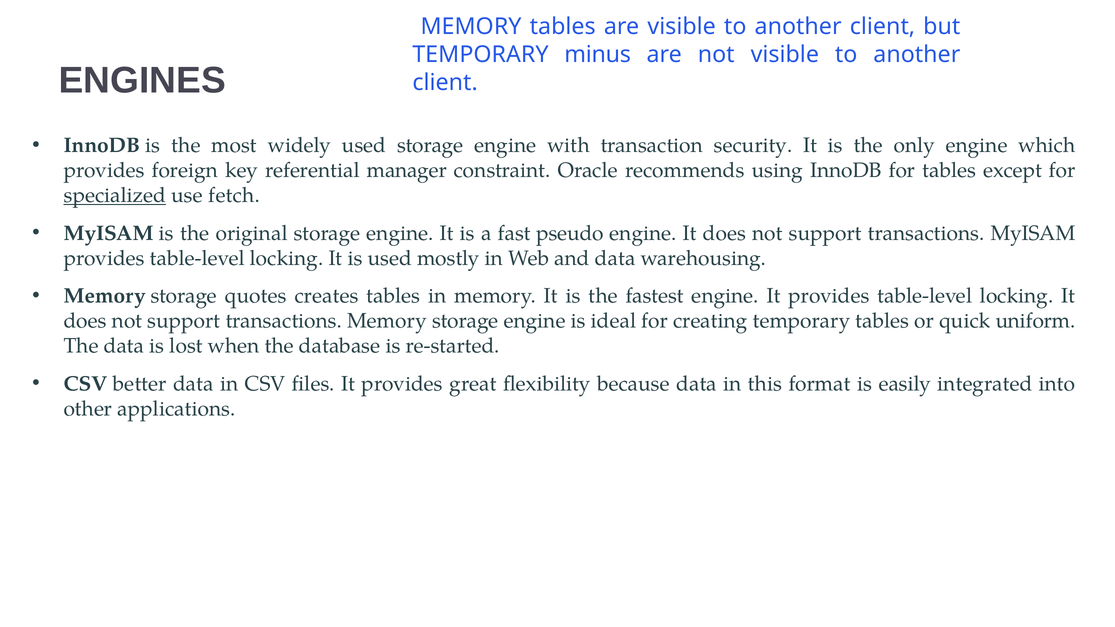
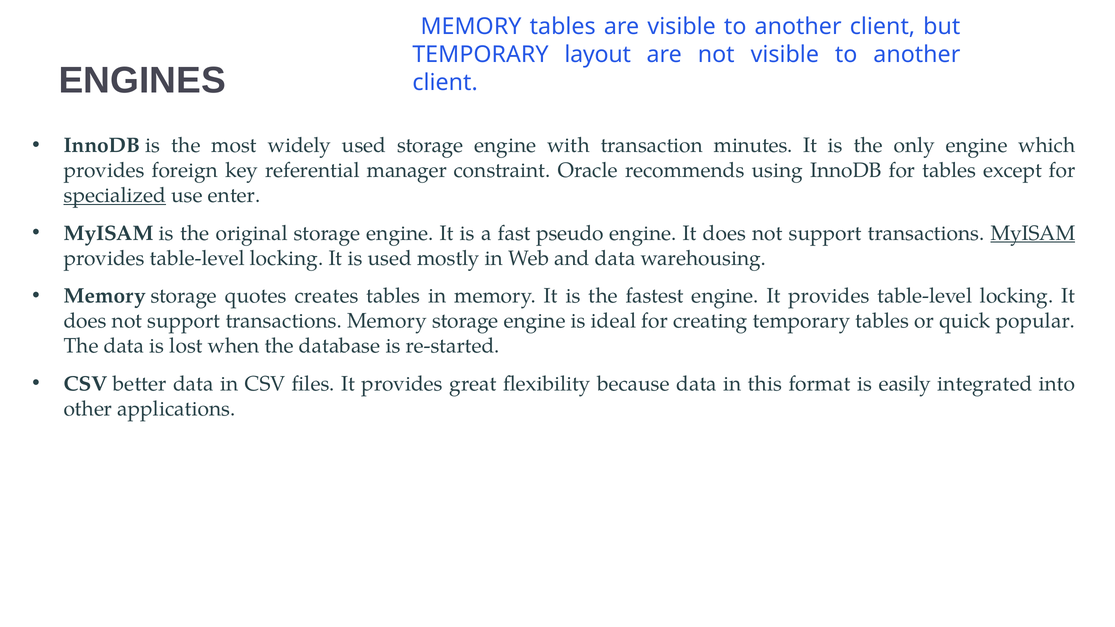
minus: minus -> layout (598, 55)
security: security -> minutes (753, 145)
fetch: fetch -> enter (234, 196)
MyISAM underline: none -> present (1033, 233)
uniform: uniform -> popular (1035, 321)
